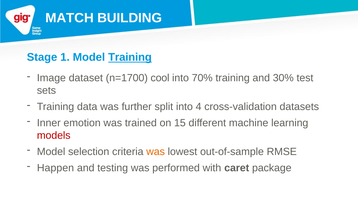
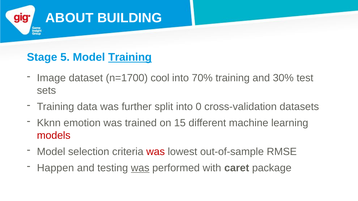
MATCH: MATCH -> ABOUT (69, 18)
1: 1 -> 5 (65, 57)
4: 4 -> 0 (199, 107)
Inner: Inner -> Kknn (49, 123)
was colour: orange -> red (156, 152)
was underline: none -> present (140, 168)
